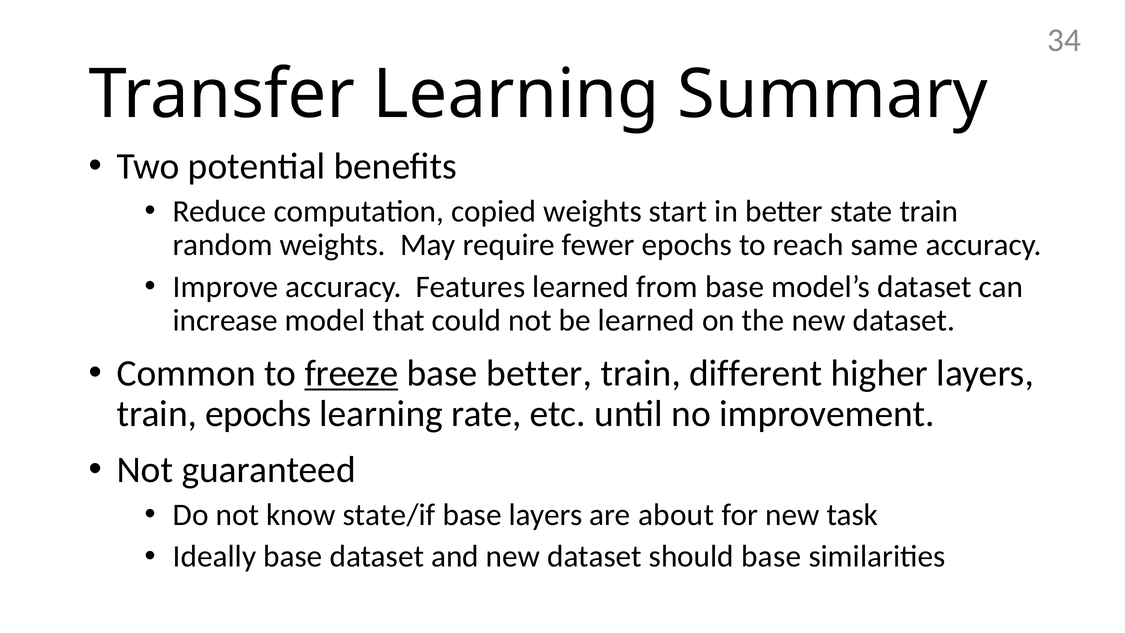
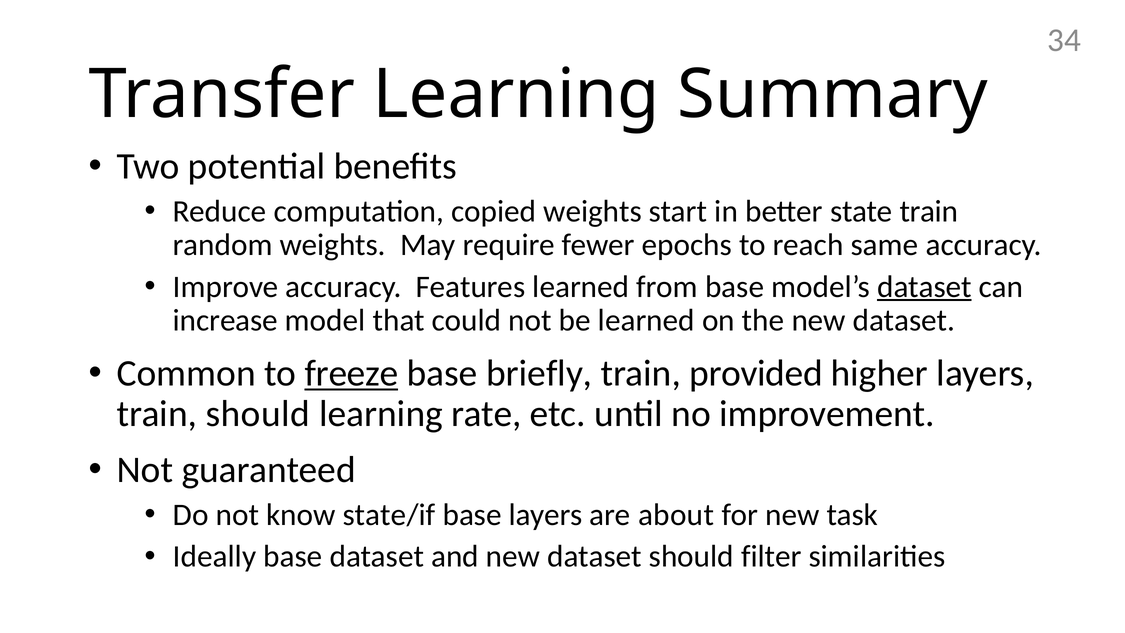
dataset underline: none -> present (924, 287)
base better: better -> briefly (539, 373)
different: different -> provided (756, 373)
train epochs: epochs -> should (258, 414)
should base: base -> filter (771, 556)
